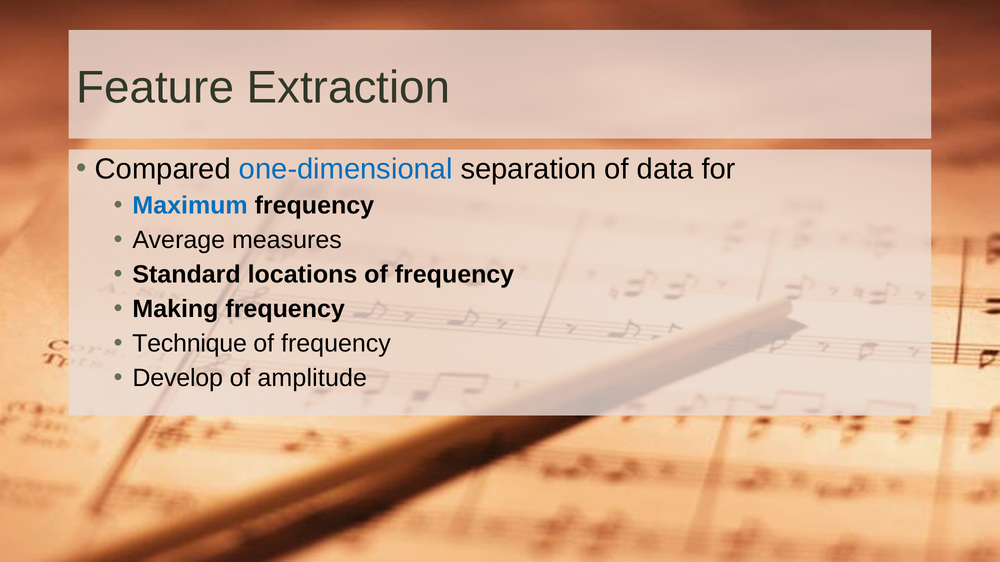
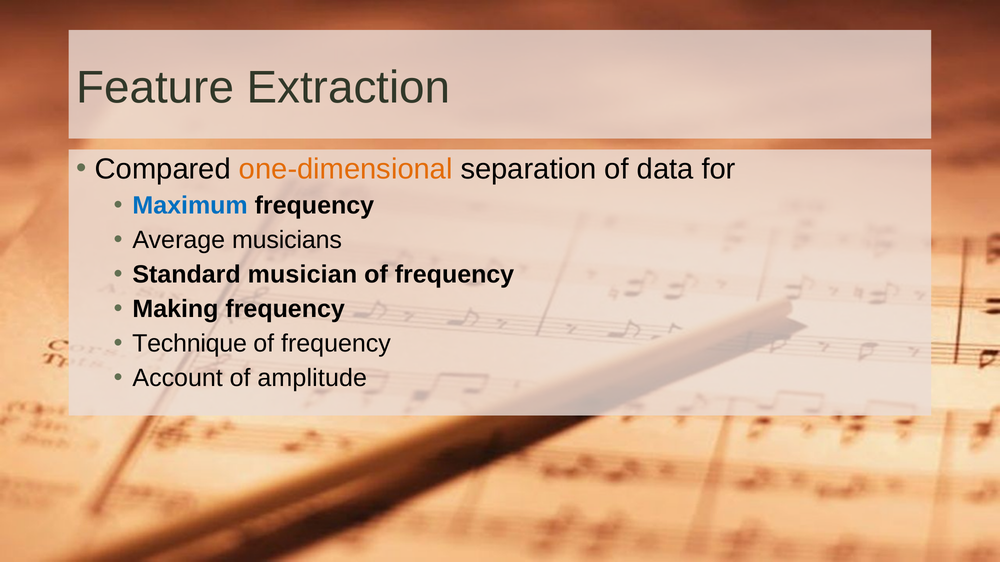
one-dimensional colour: blue -> orange (346, 169)
measures: measures -> musicians (287, 240)
locations: locations -> musician (302, 275)
Develop: Develop -> Account (178, 378)
